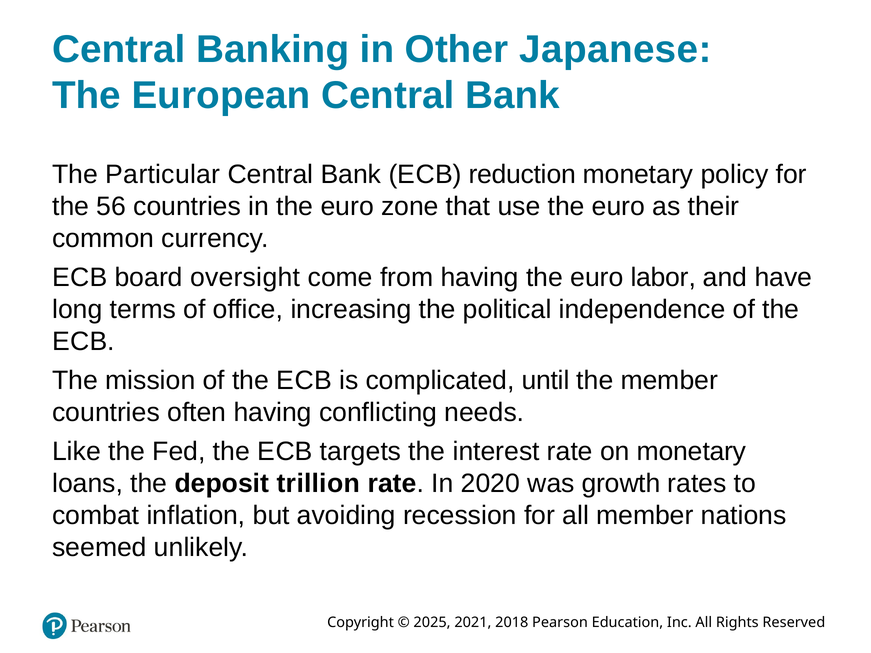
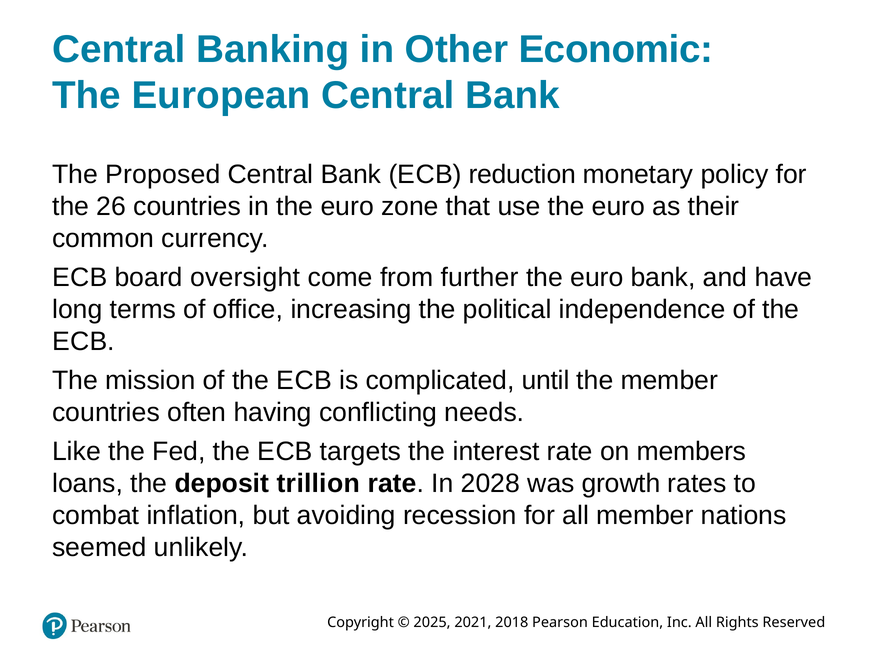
Japanese: Japanese -> Economic (616, 49)
Particular: Particular -> Proposed (163, 175)
56: 56 -> 26 (111, 207)
from having: having -> further (480, 278)
euro labor: labor -> bank (663, 278)
on monetary: monetary -> members (692, 452)
2020: 2020 -> 2028 (491, 484)
